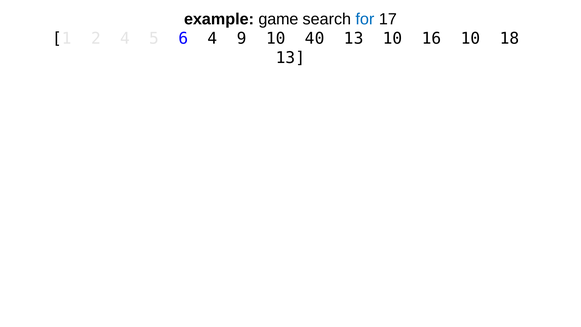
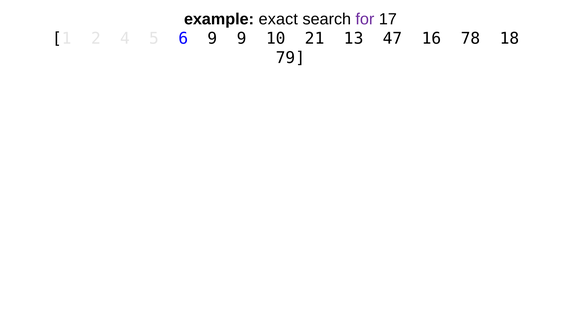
game: game -> exact (278, 19)
for colour: blue -> purple (365, 19)
6 4: 4 -> 9 (212, 38)
40: 40 -> 21 (315, 38)
13 10: 10 -> 47 (393, 38)
16 10: 10 -> 78 (471, 38)
13: 13 -> 79 (291, 58)
